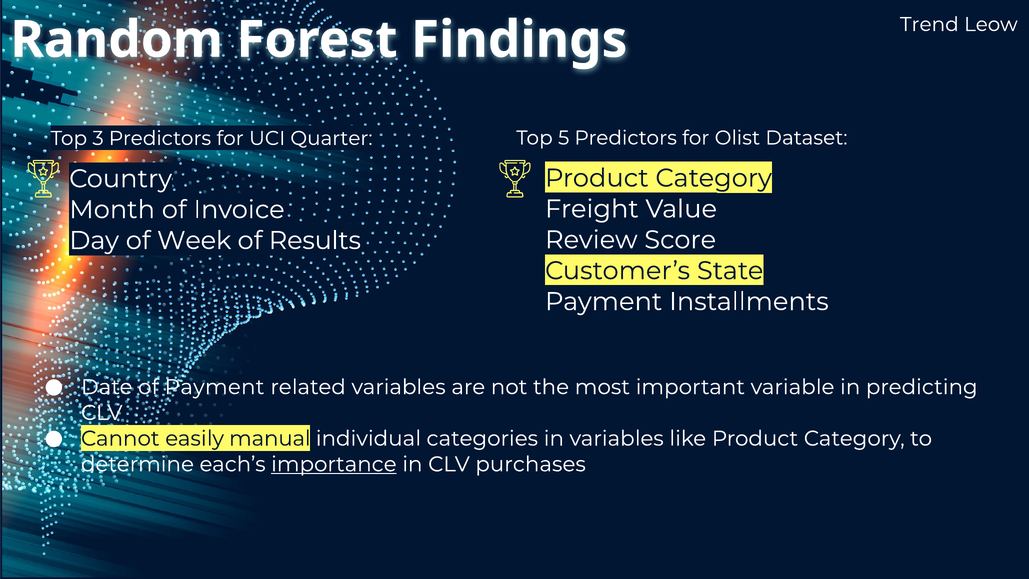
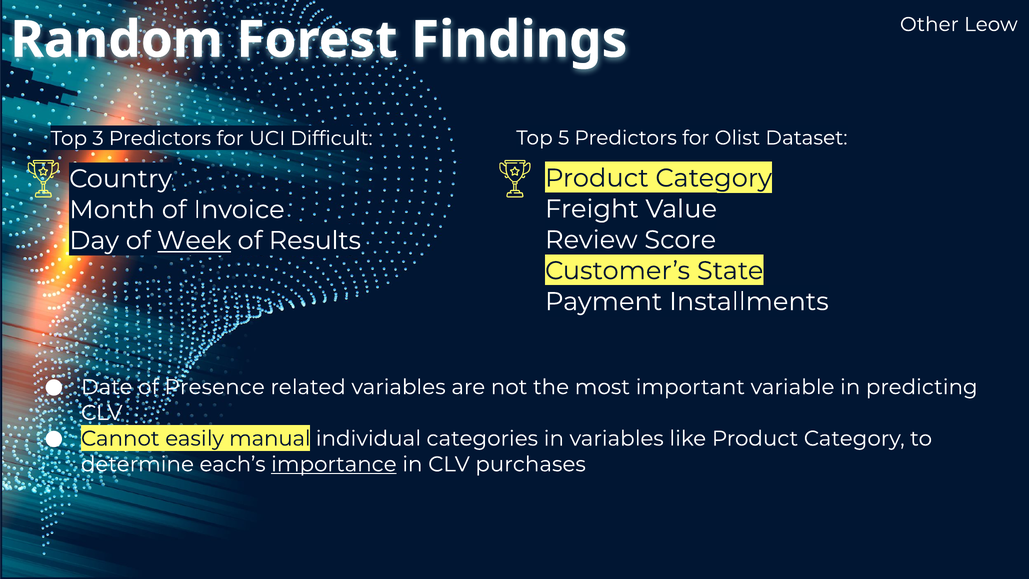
Trend: Trend -> Other (929, 24)
Quarter: Quarter -> Difficult (332, 138)
Week underline: none -> present (194, 240)
of Payment: Payment -> Presence (215, 387)
